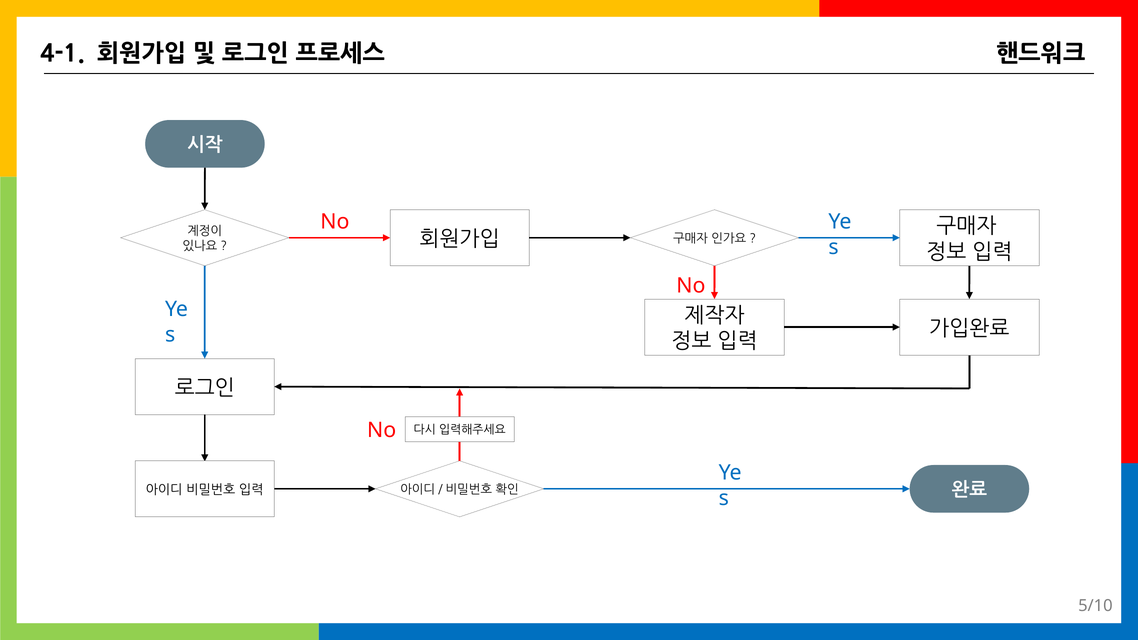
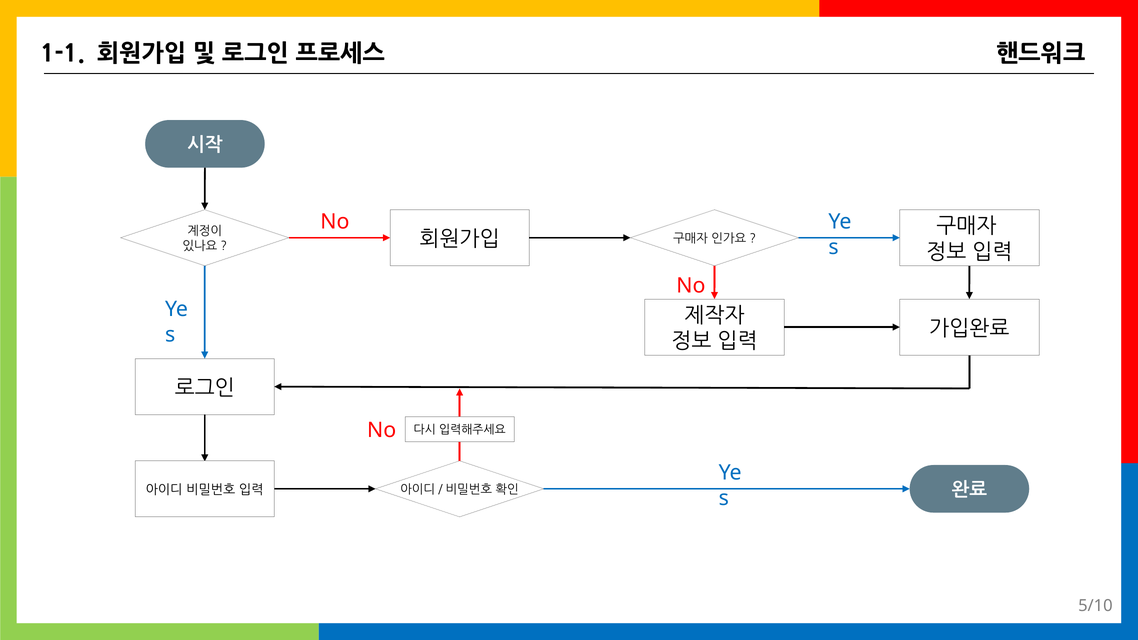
4-1: 4-1 -> 1-1 (62, 54)
